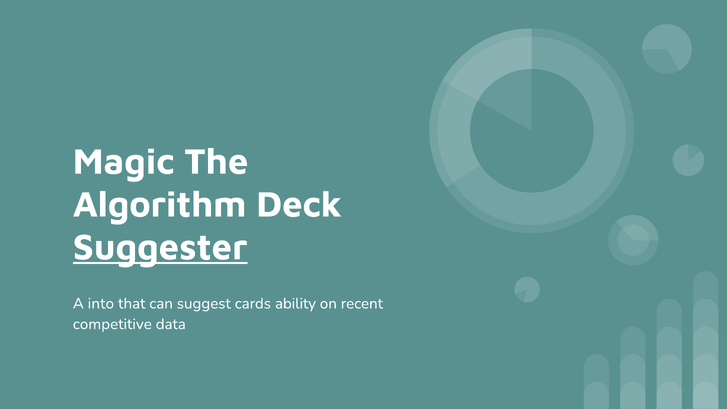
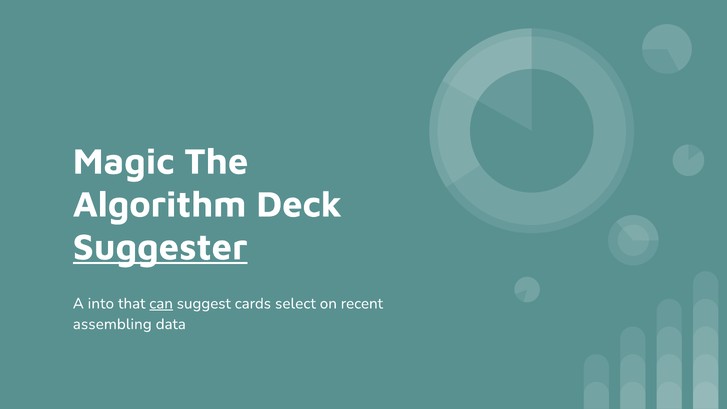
can underline: none -> present (161, 303)
ability: ability -> select (295, 303)
competitive: competitive -> assembling (112, 324)
